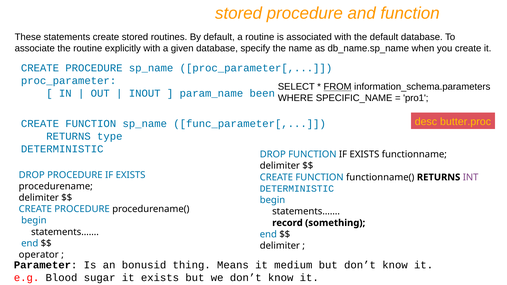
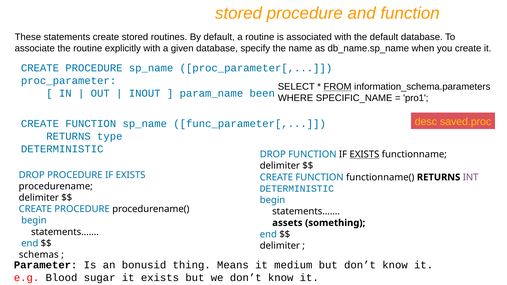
butter.proc: butter.proc -> saved.proc (466, 122)
EXISTS underline: none -> present (364, 155)
record: record -> assets (287, 223)
operator: operator -> schemas (39, 255)
